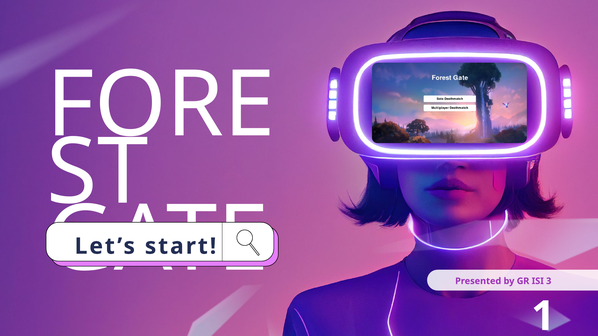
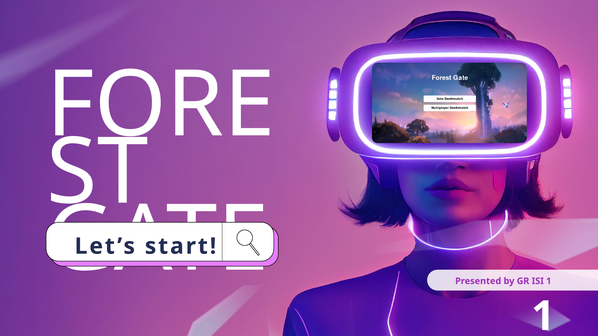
ISI 3: 3 -> 1 (549, 281)
